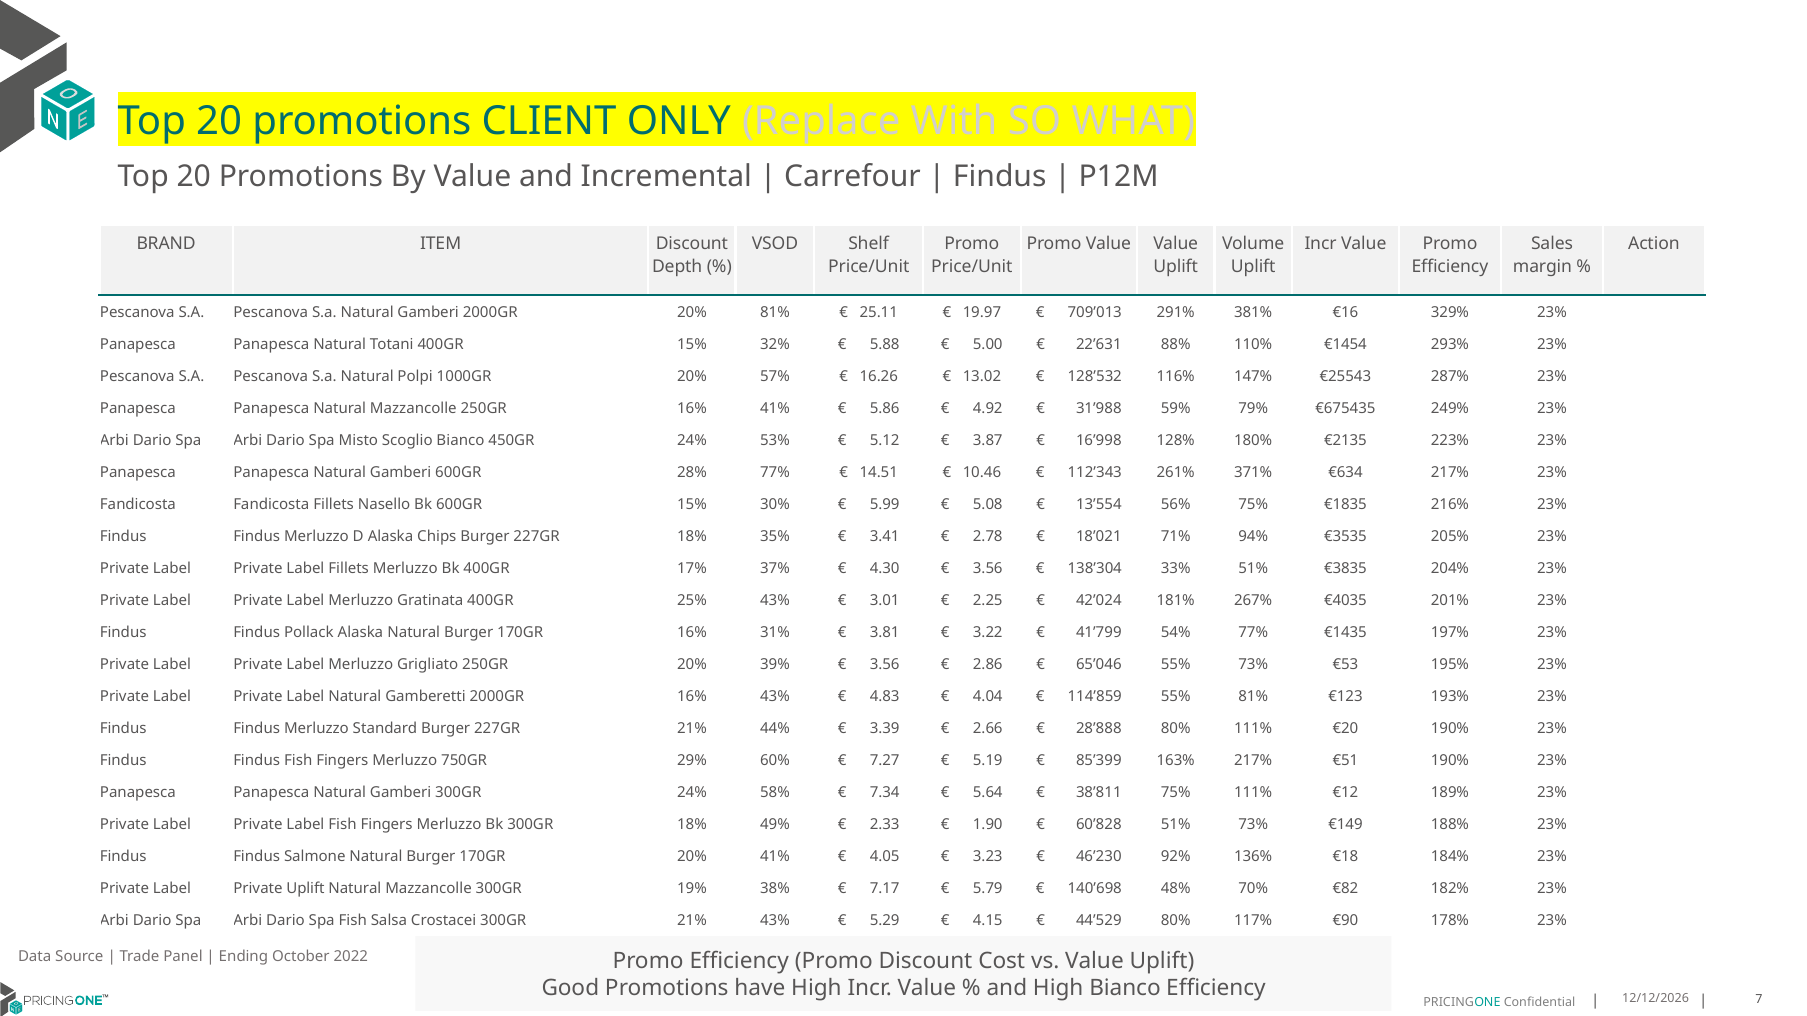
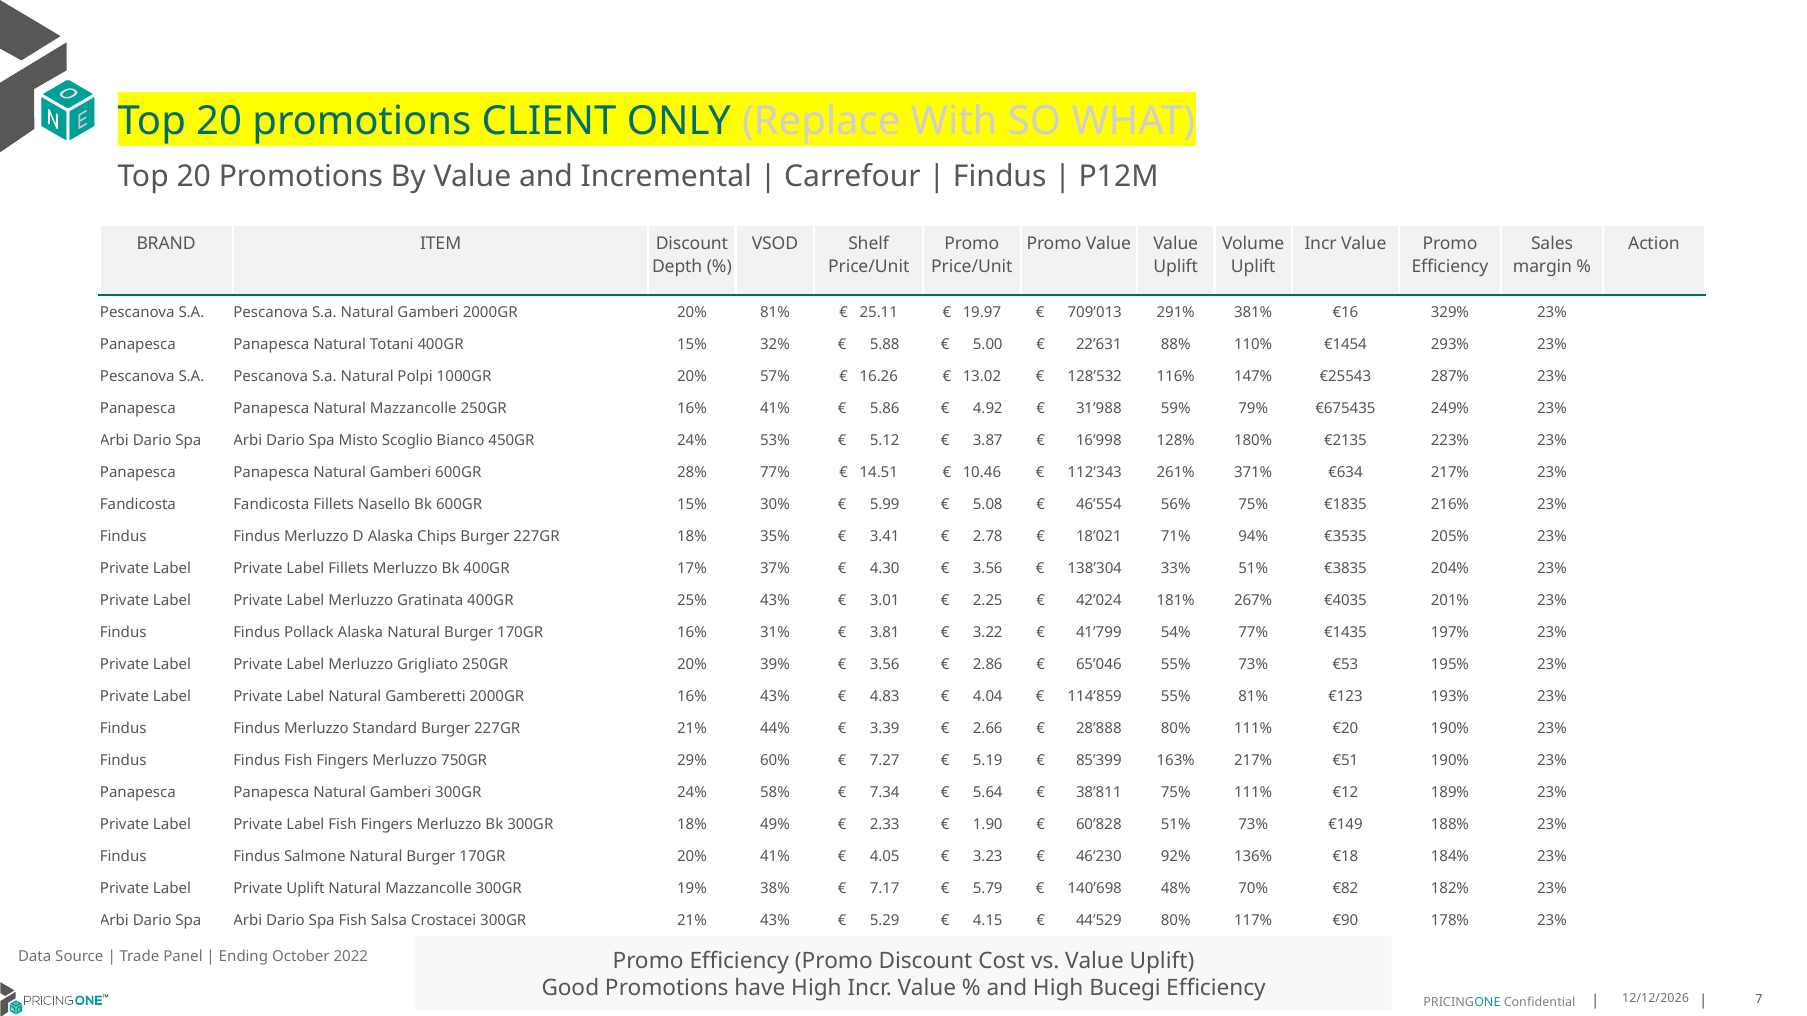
13’554: 13’554 -> 46’554 (1099, 505)
High Bianco: Bianco -> Bucegi (1125, 989)
